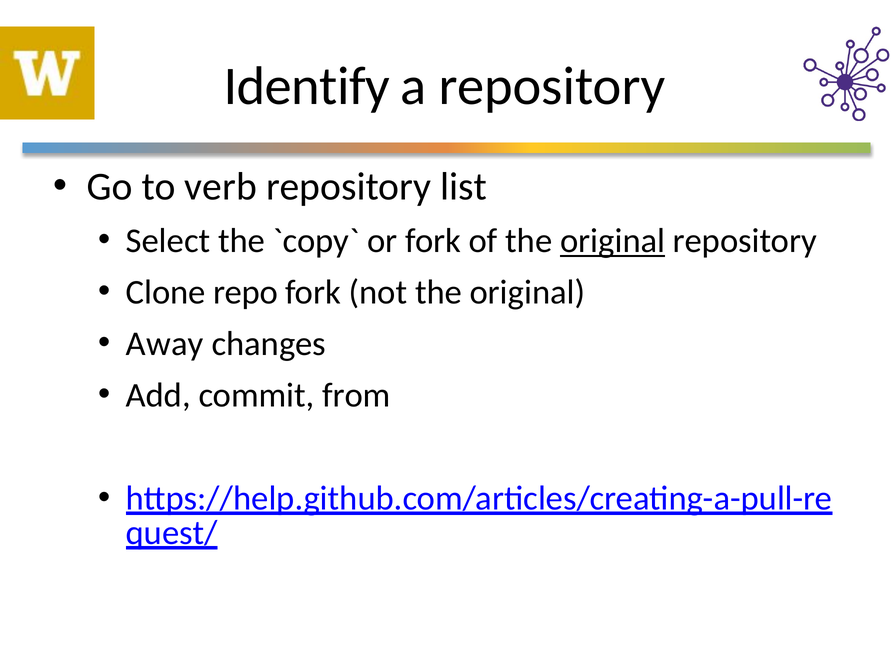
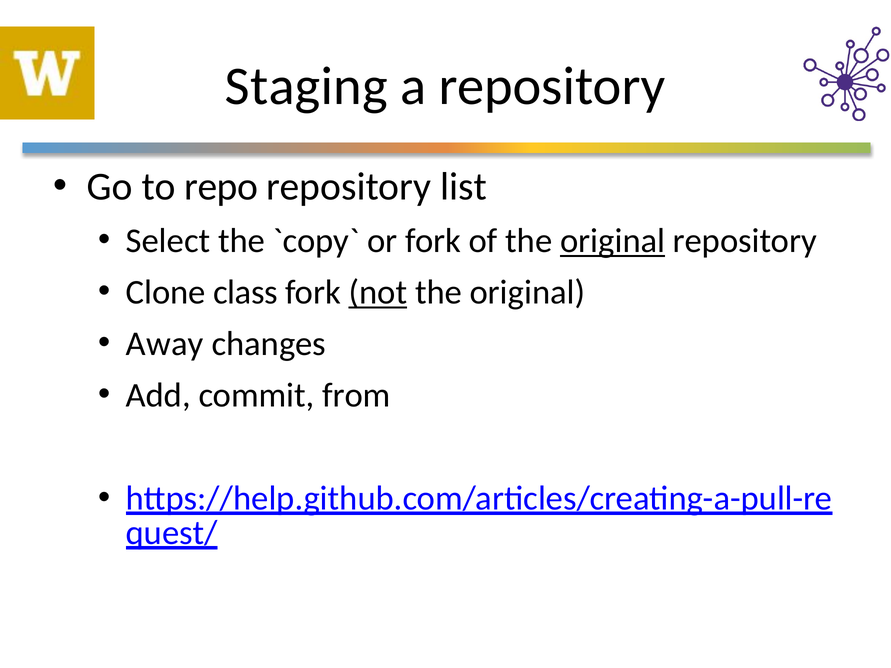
Identify: Identify -> Staging (306, 86)
verb: verb -> repo (221, 187)
repo: repo -> class (246, 293)
not underline: none -> present (378, 293)
